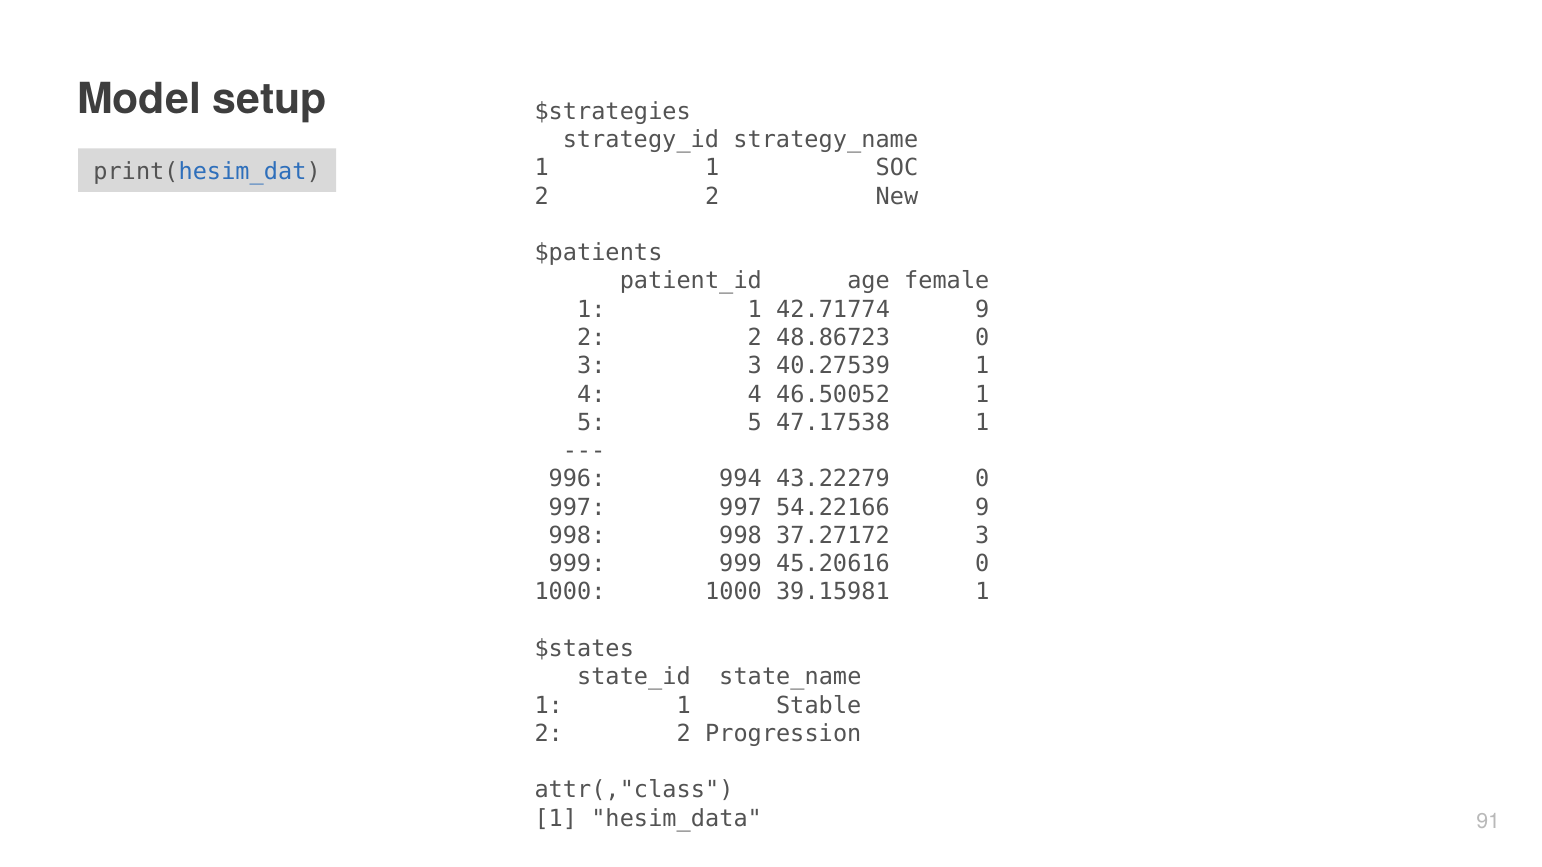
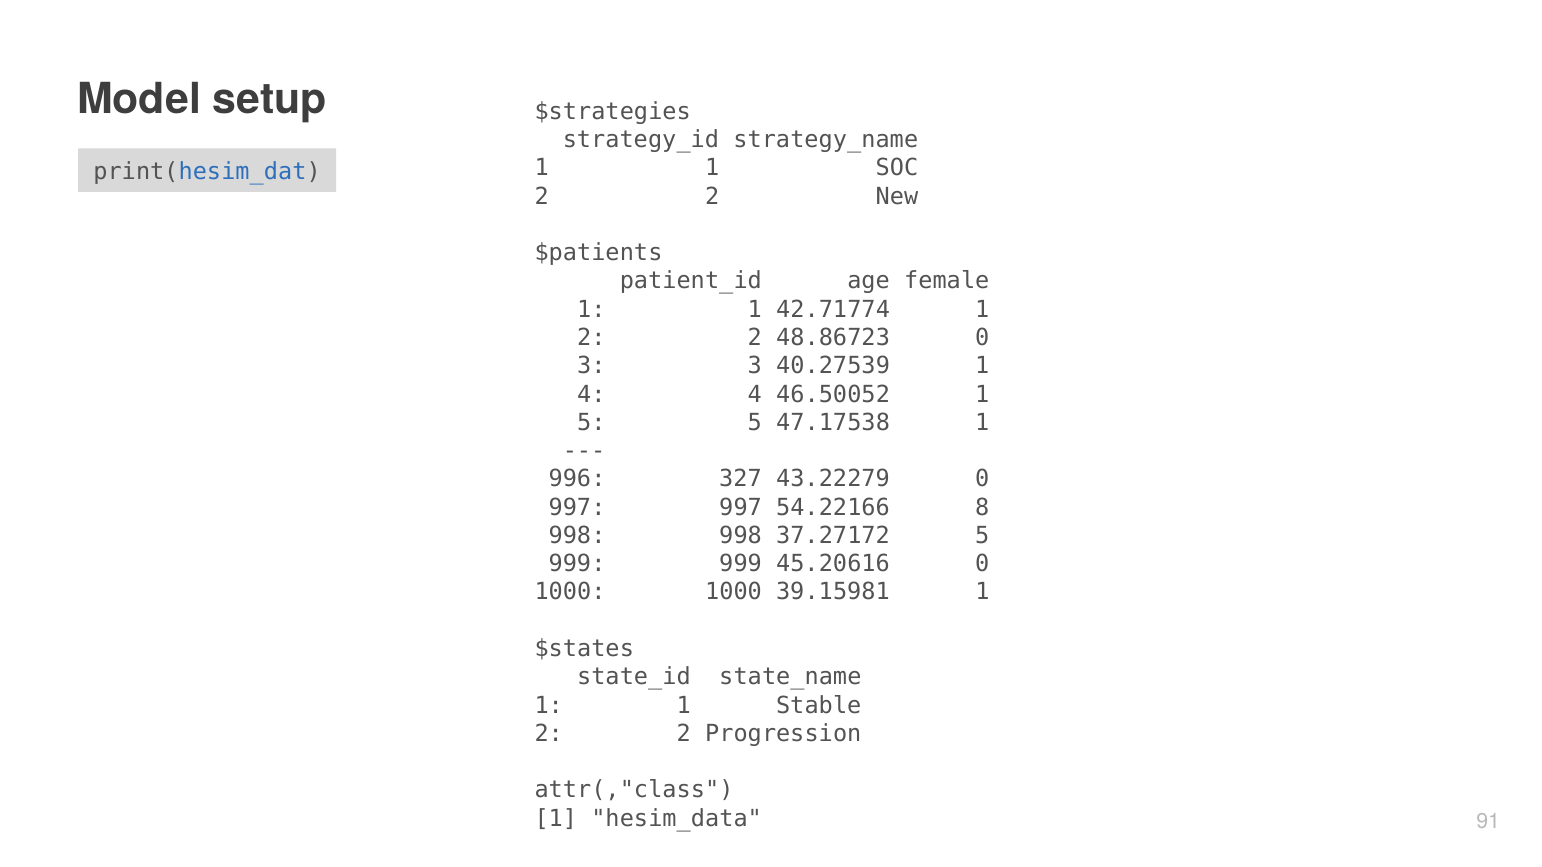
42.71774 9: 9 -> 1 (982, 310)
994: 994 -> 327 (740, 479)
54.22166 9: 9 -> 8 (982, 508)
37.27172 3: 3 -> 5 (982, 536)
